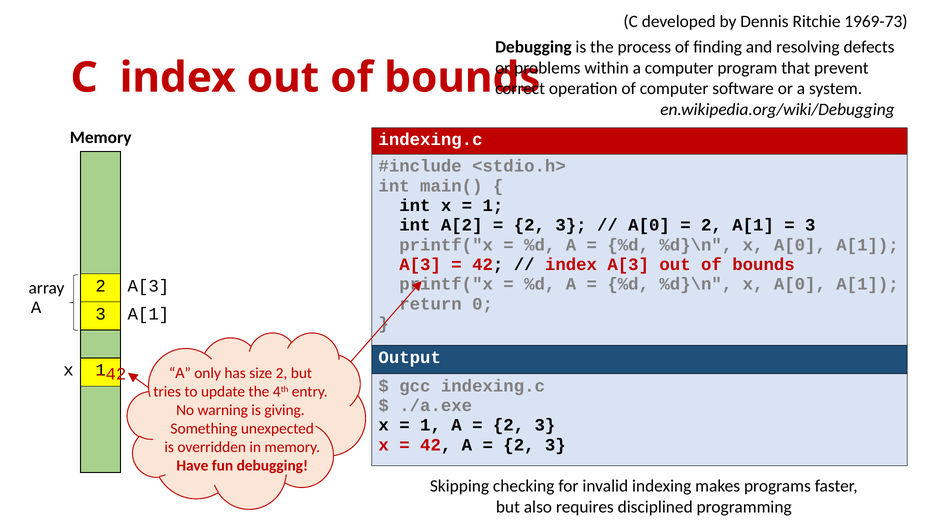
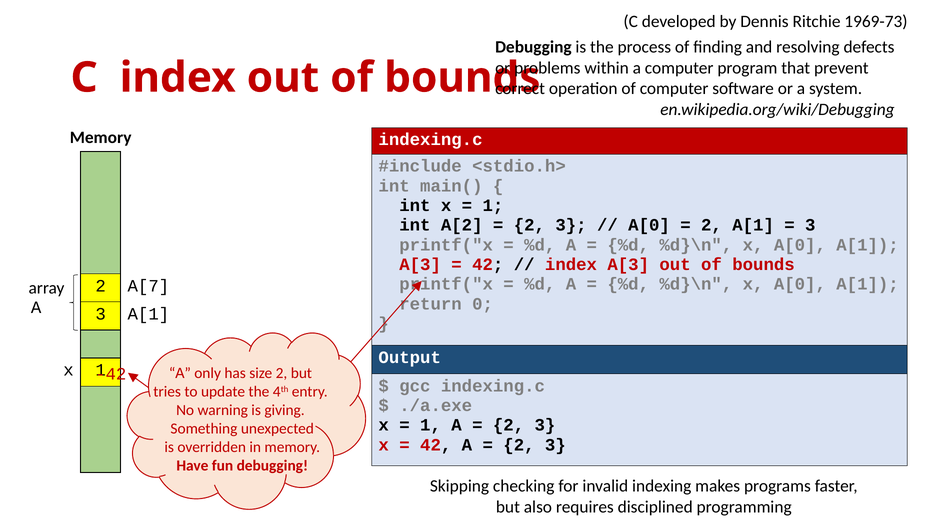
2 A[3: A[3 -> A[7 (148, 286)
